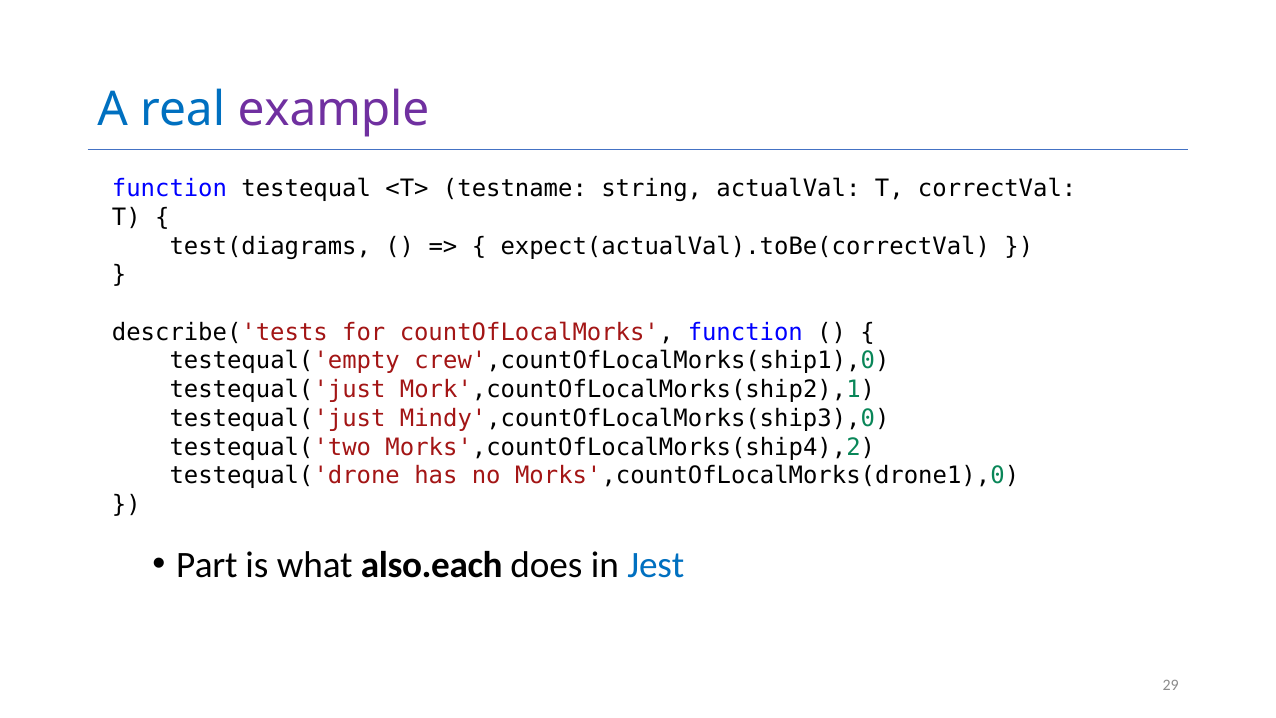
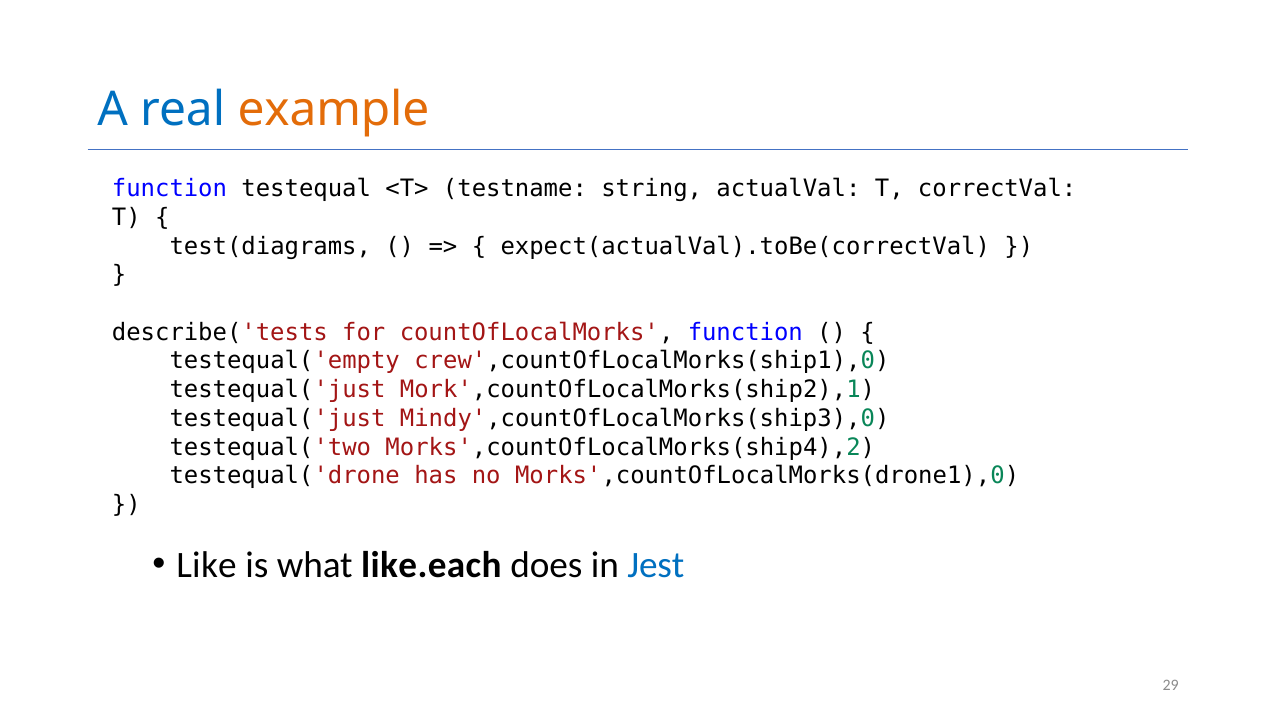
example colour: purple -> orange (333, 110)
Part: Part -> Like (206, 565)
also.each: also.each -> like.each (431, 565)
